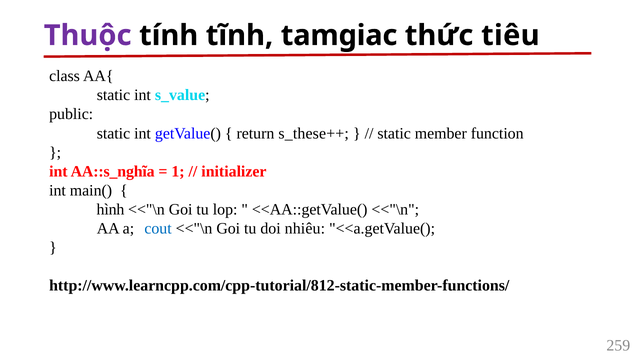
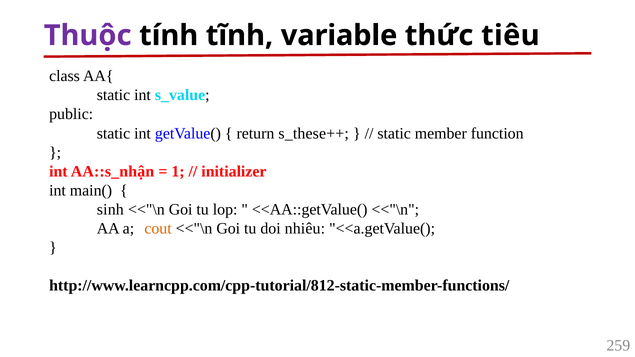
tamgiac: tamgiac -> variable (339, 35)
AA::s_nghĩa: AA::s_nghĩa -> AA::s_nhận (113, 171)
hình: hình -> sinh (110, 210)
cout colour: blue -> orange (158, 229)
